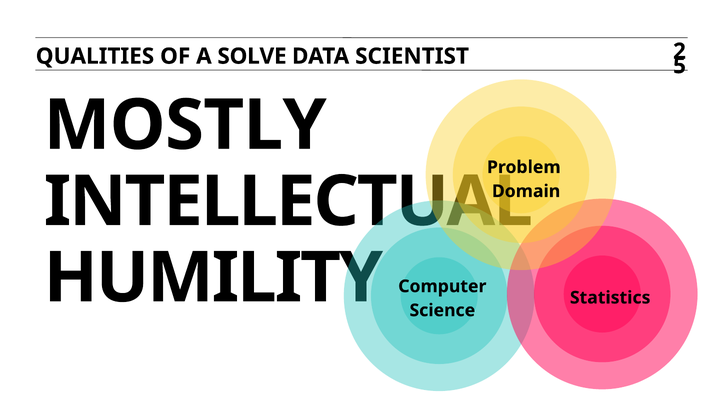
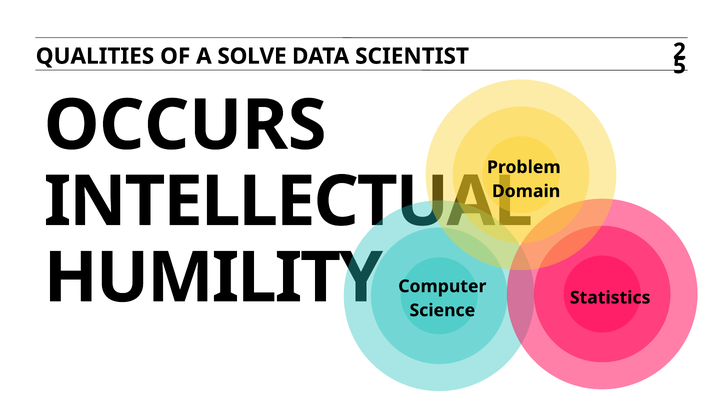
MOSTLY: MOSTLY -> OCCURS (185, 126)
